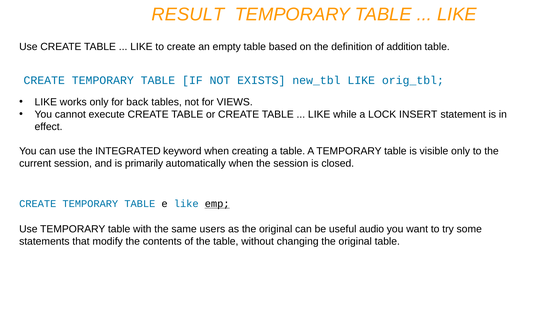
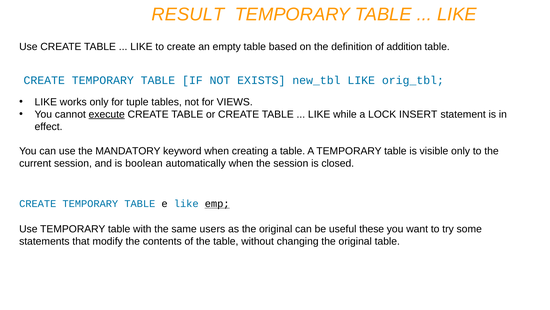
back: back -> tuple (137, 102)
execute underline: none -> present (107, 114)
INTEGRATED: INTEGRATED -> MANDATORY (128, 151)
primarily: primarily -> boolean (144, 163)
audio: audio -> these (372, 229)
